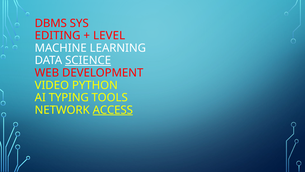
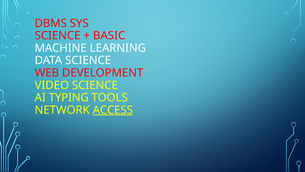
EDITING: EDITING -> SCIENCE (58, 36)
LEVEL: LEVEL -> BASIC (109, 36)
SCIENCE underline: present -> none (88, 60)
VIDEO PYTHON: PYTHON -> SCIENCE (95, 85)
